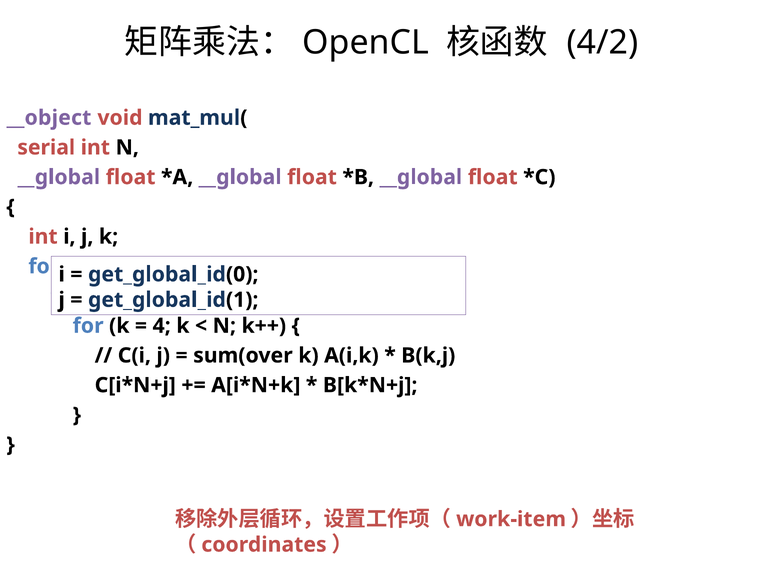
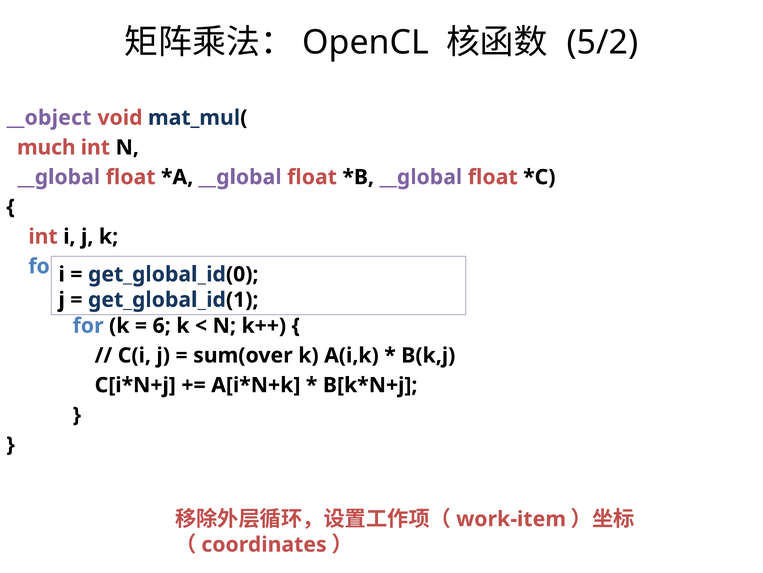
4/2: 4/2 -> 5/2 (603, 42)
serial: serial -> much (46, 147)
4: 4 -> 6 (162, 325)
